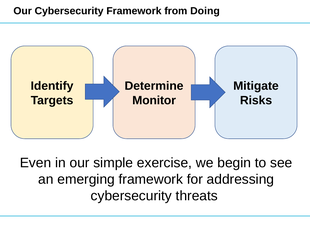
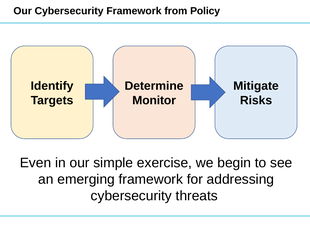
Doing: Doing -> Policy (205, 11)
